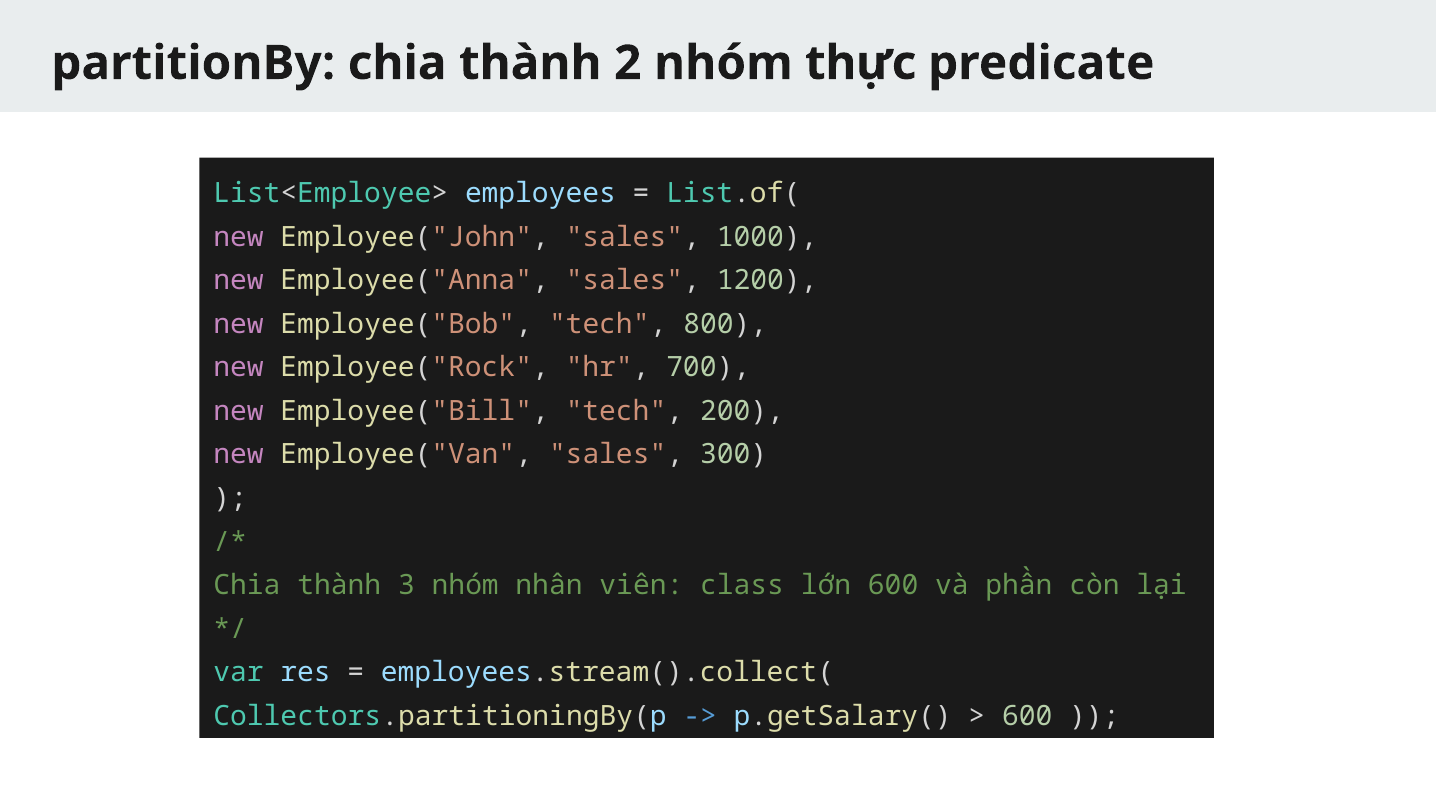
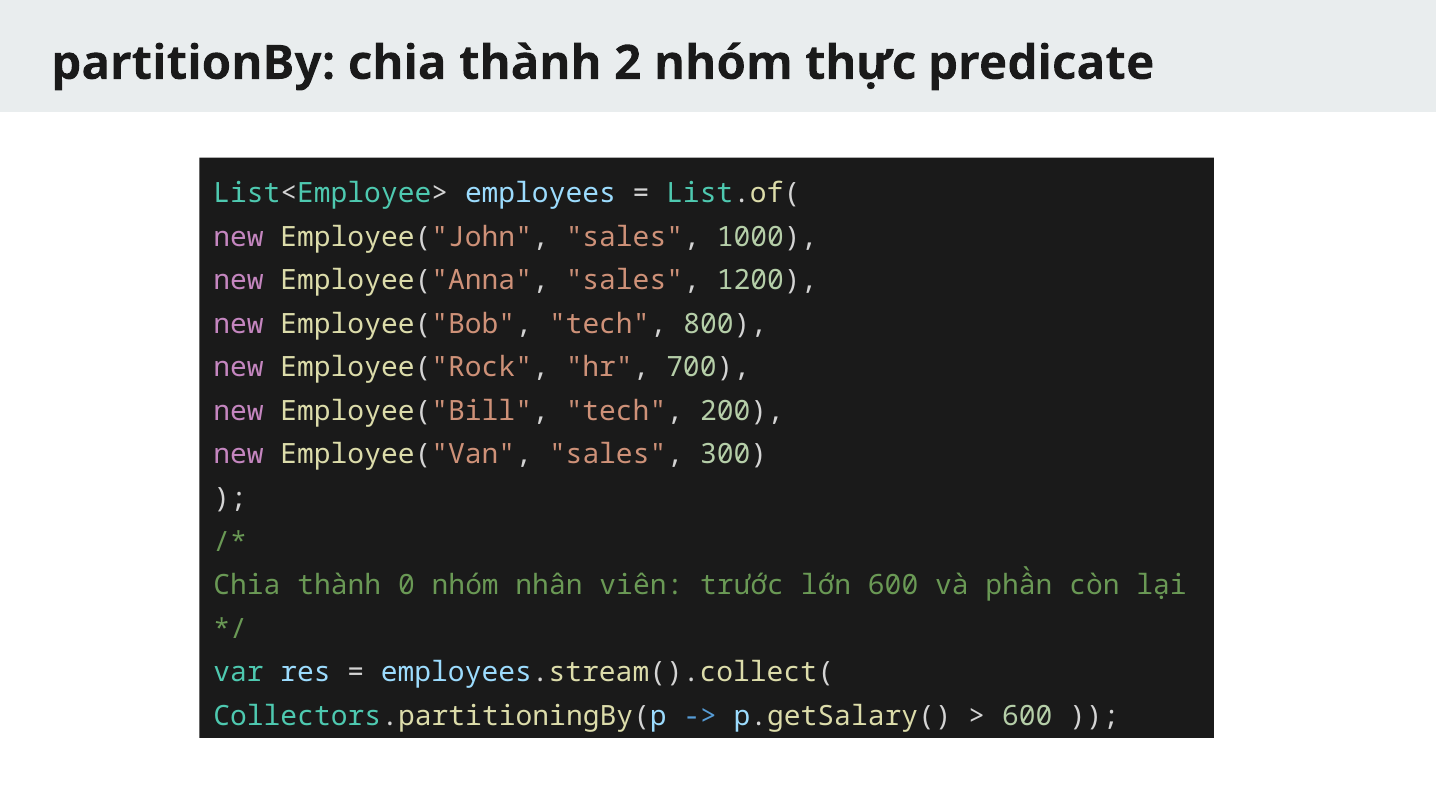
3: 3 -> 0 (406, 585)
class: class -> trước (742, 585)
